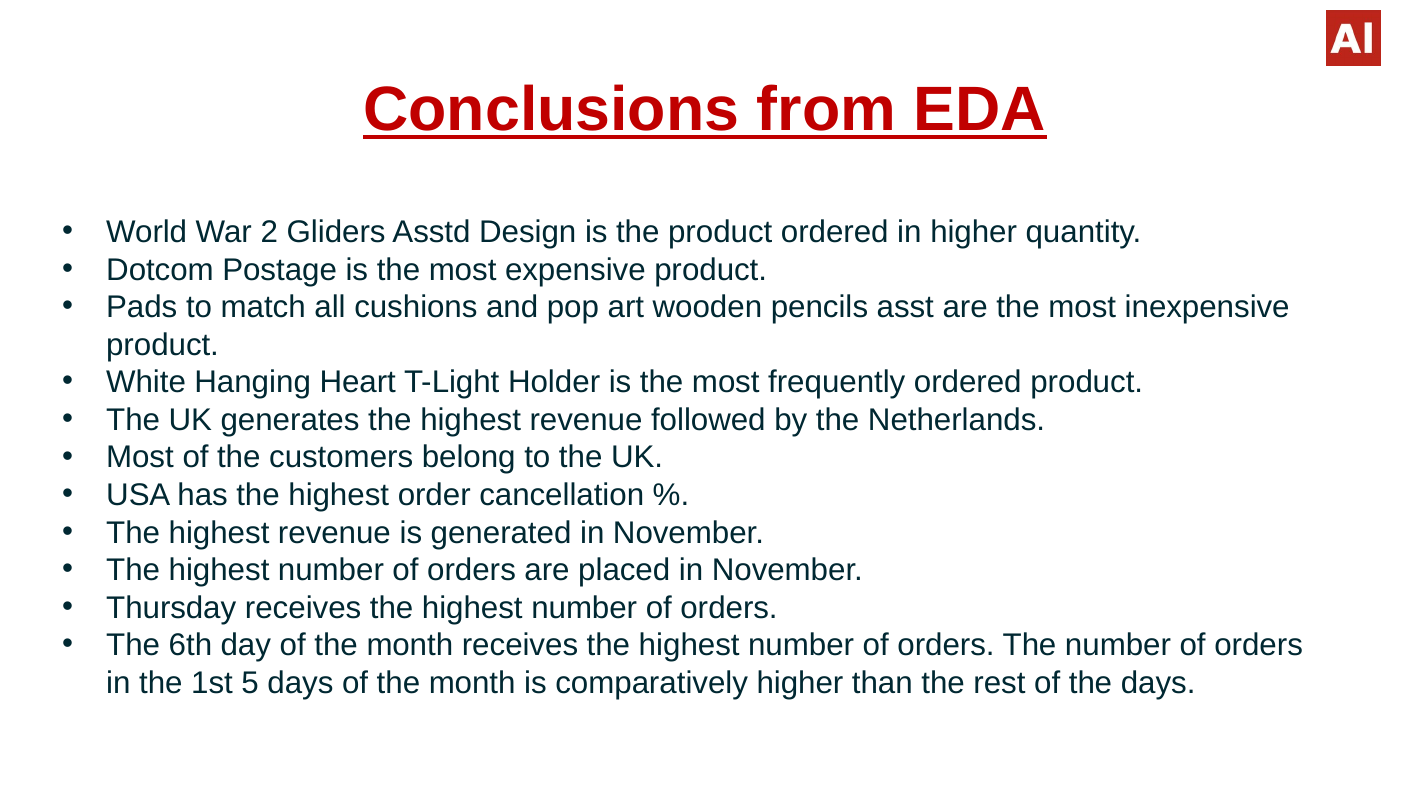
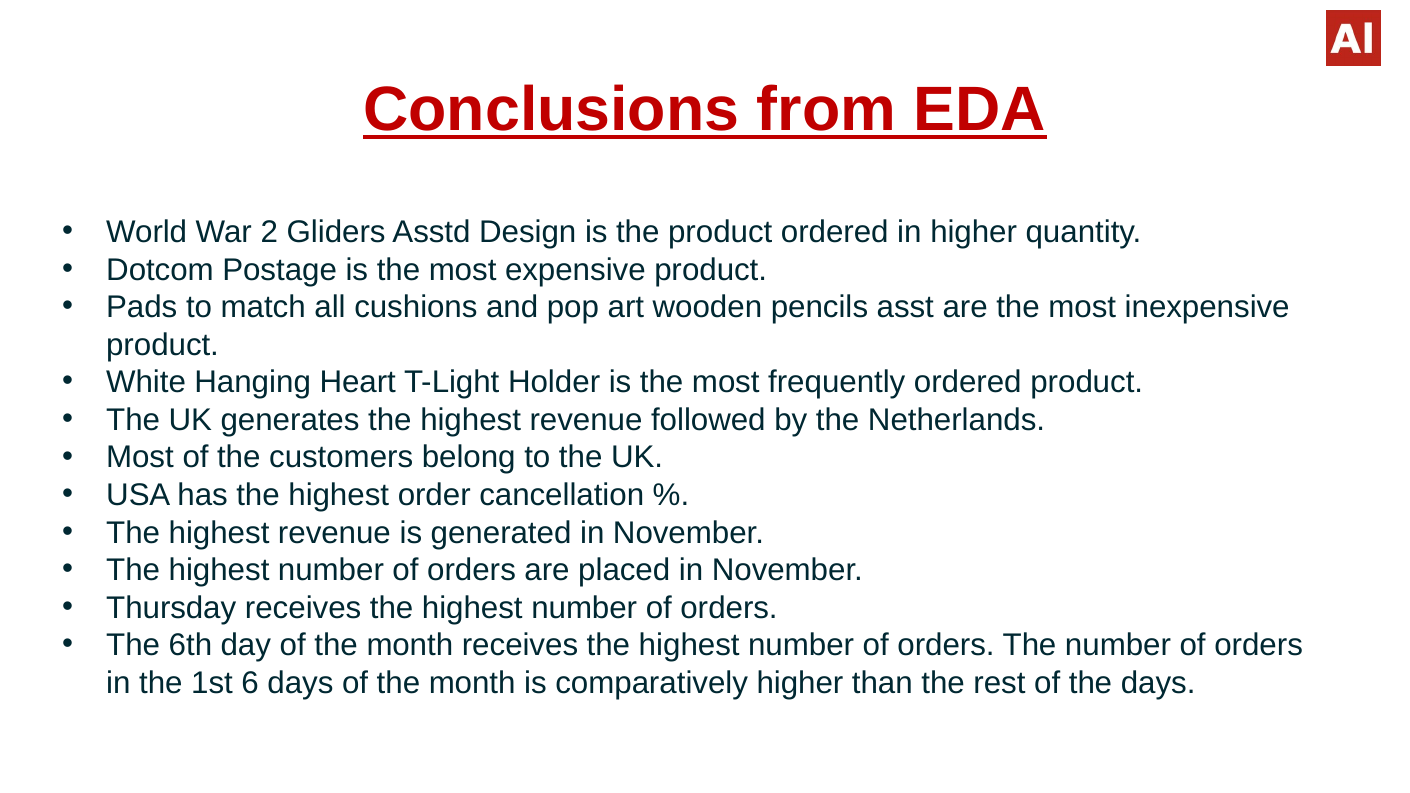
5: 5 -> 6 (250, 683)
